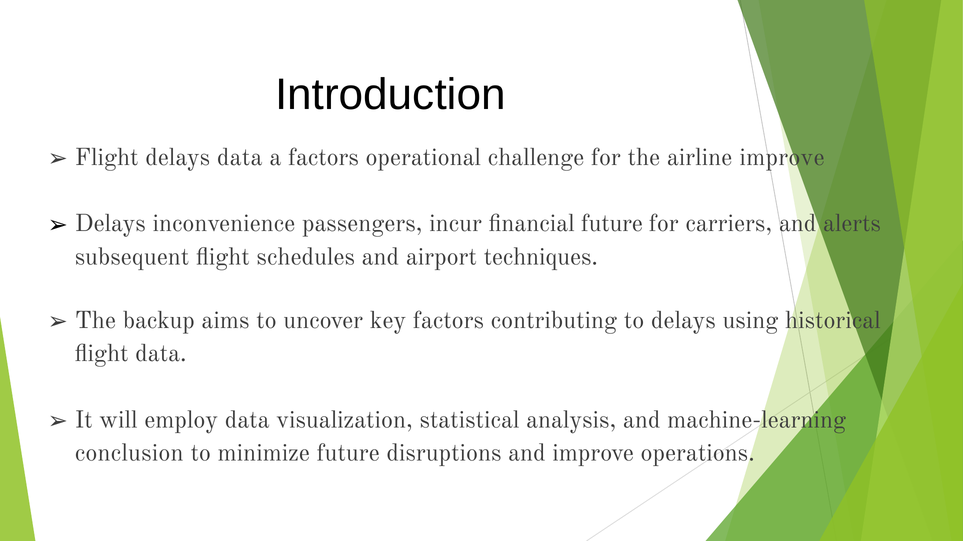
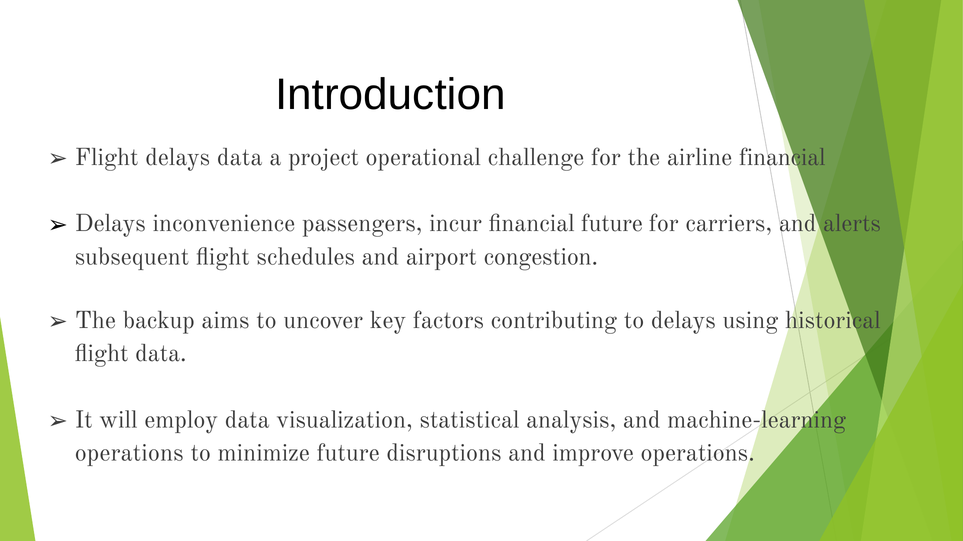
a factors: factors -> project (324, 157)
airline improve: improve -> financial (782, 157)
techniques: techniques -> congestion (541, 257)
conclusion: conclusion -> operations (129, 453)
